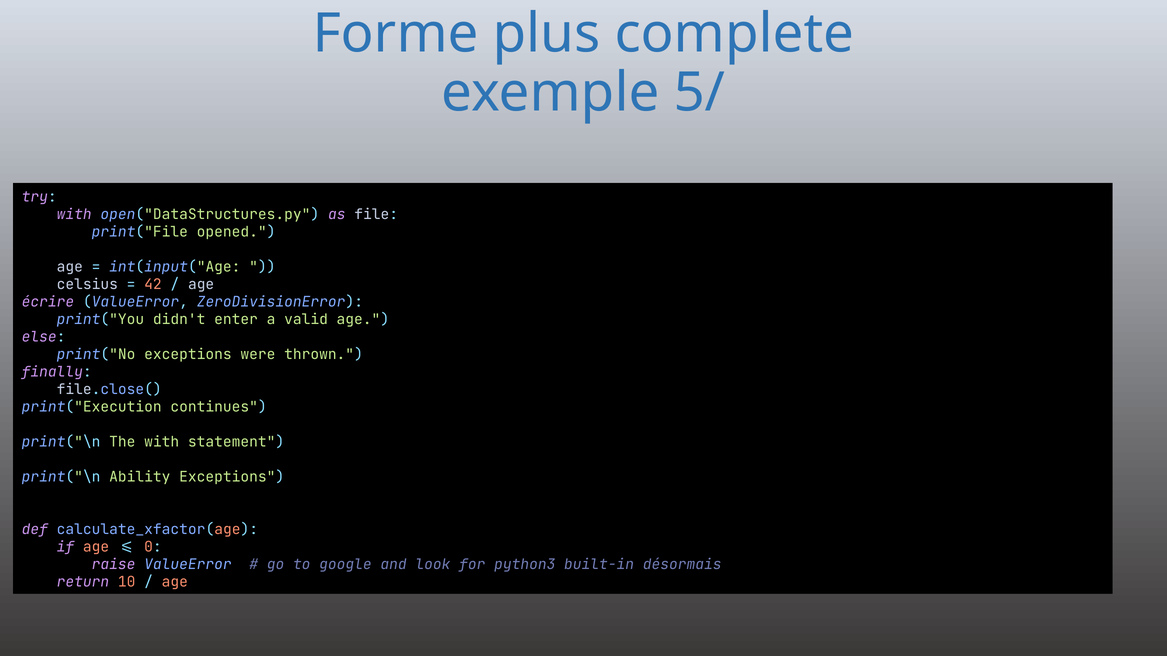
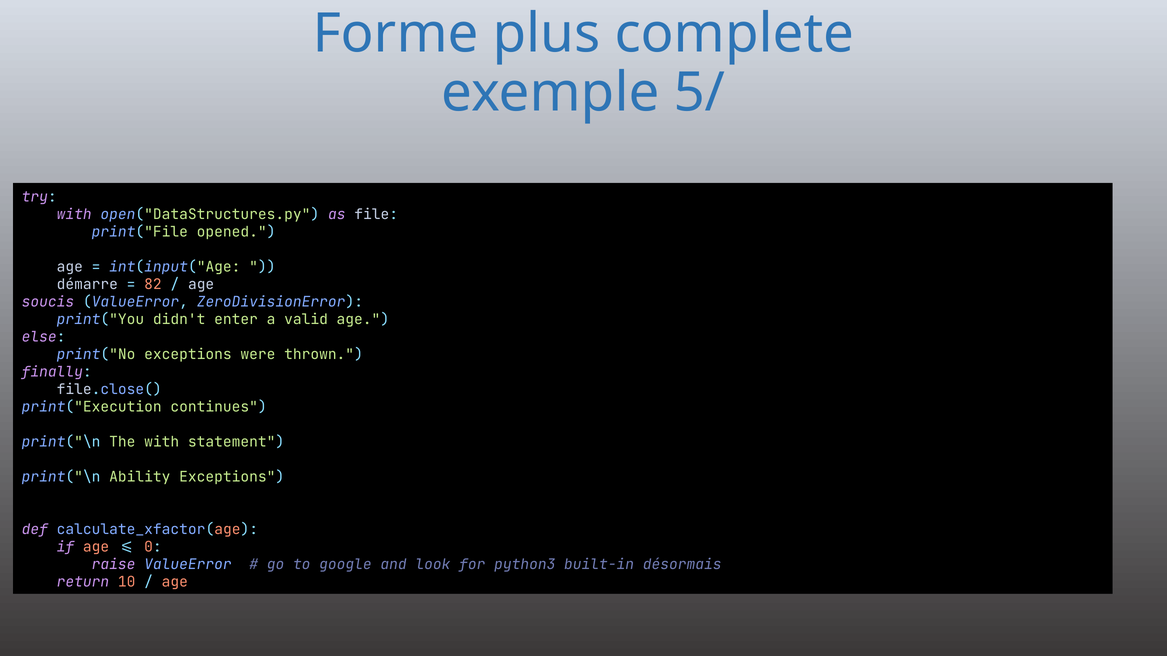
celsius: celsius -> démarre (87, 285)
42: 42 -> 82 (153, 285)
écrire: écrire -> soucis (48, 302)
